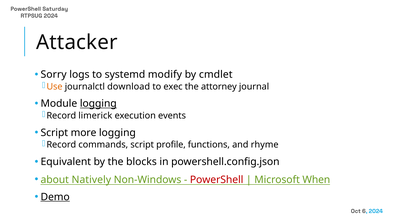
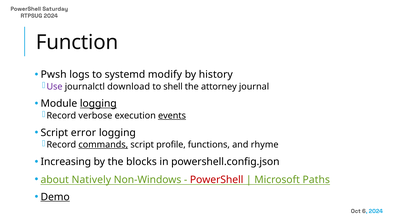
Attacker: Attacker -> Function (77, 42)
Sorry: Sorry -> Pwsh (54, 75)
cmdlet: cmdlet -> history (216, 75)
Use colour: orange -> purple (55, 87)
exec: exec -> shell (173, 87)
limerick: limerick -> verbose (95, 116)
events underline: none -> present (172, 116)
more: more -> error (83, 133)
commands underline: none -> present (103, 145)
Equivalent: Equivalent -> Increasing (66, 162)
When: When -> Paths (316, 180)
